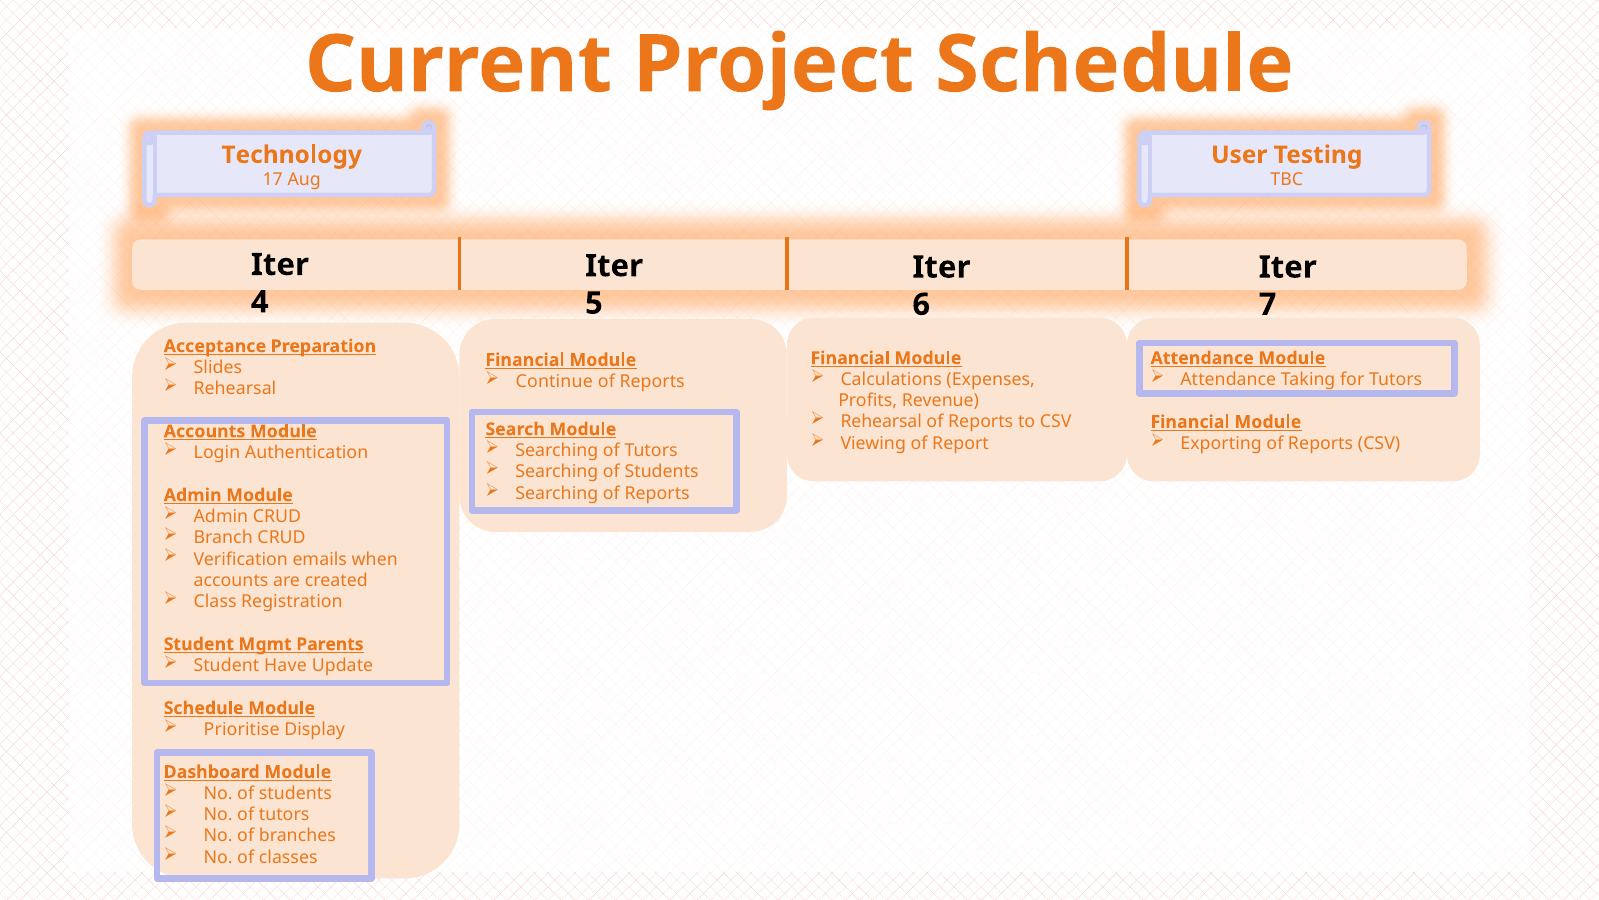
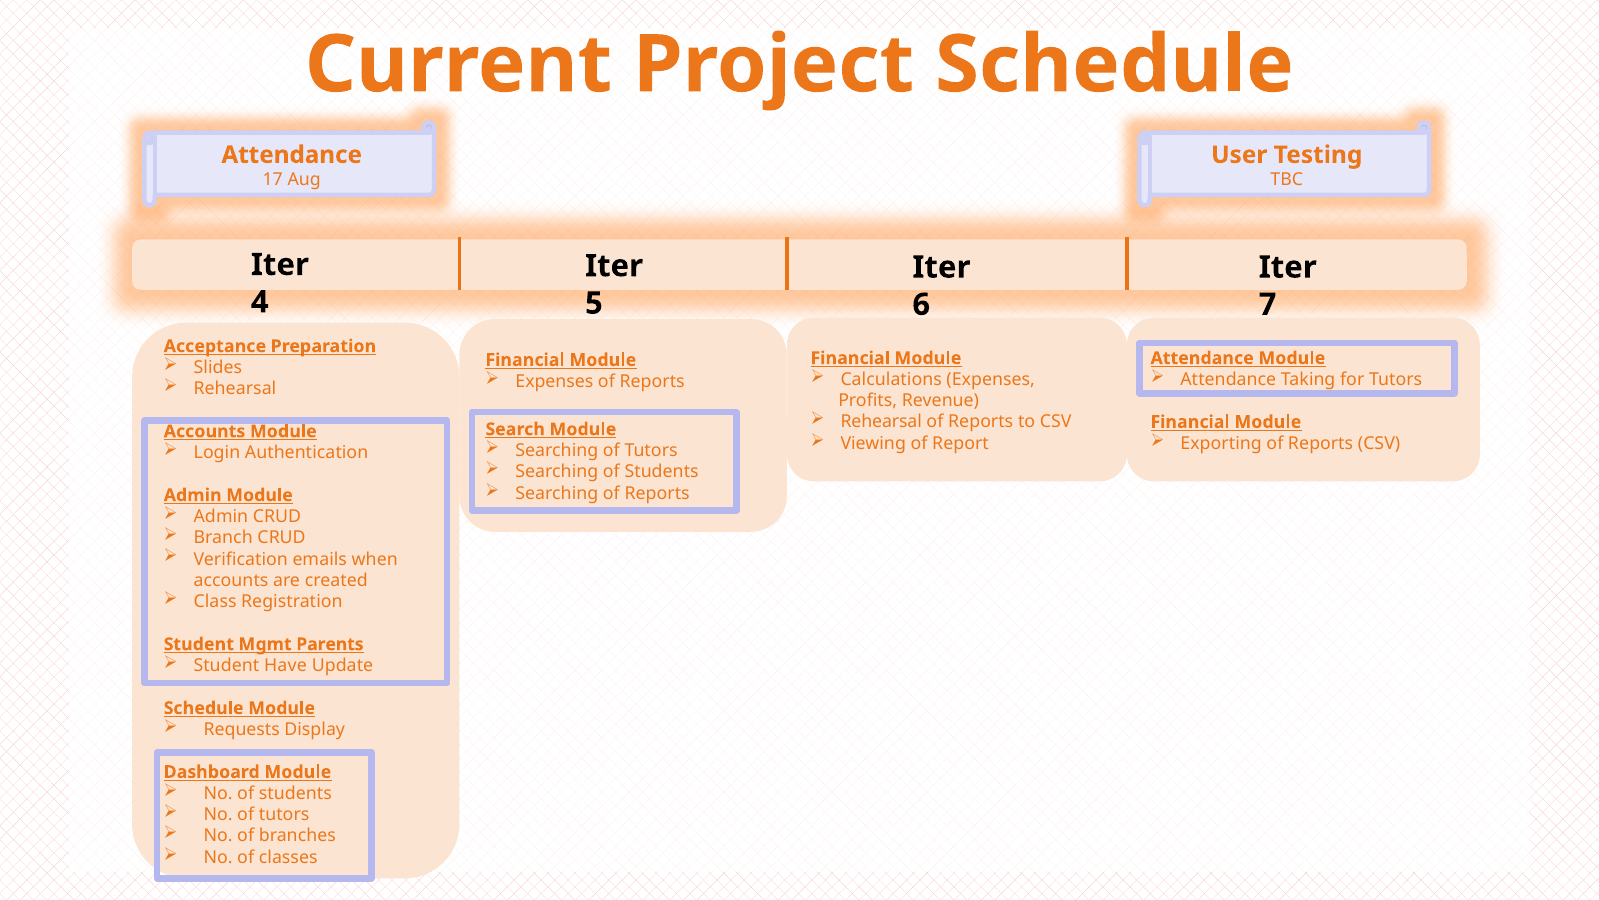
Technology: Technology -> Attendance (292, 155)
Continue: Continue -> Expenses (554, 381)
Prioritise: Prioritise -> Requests (242, 729)
